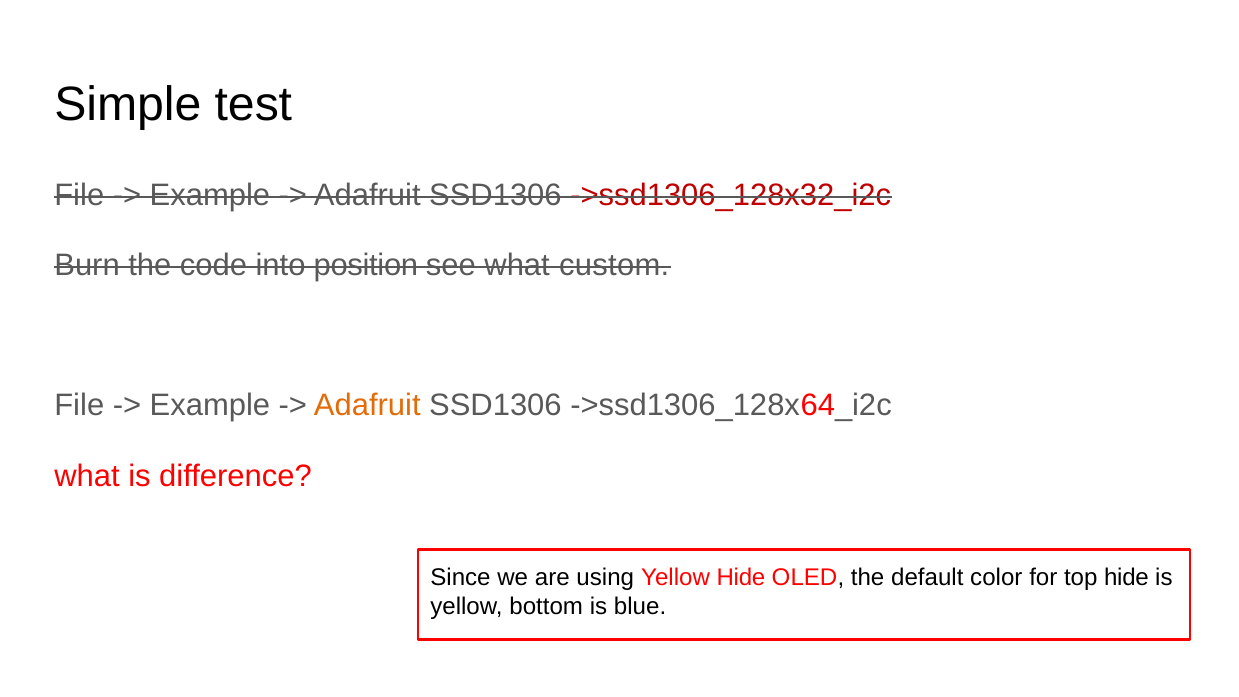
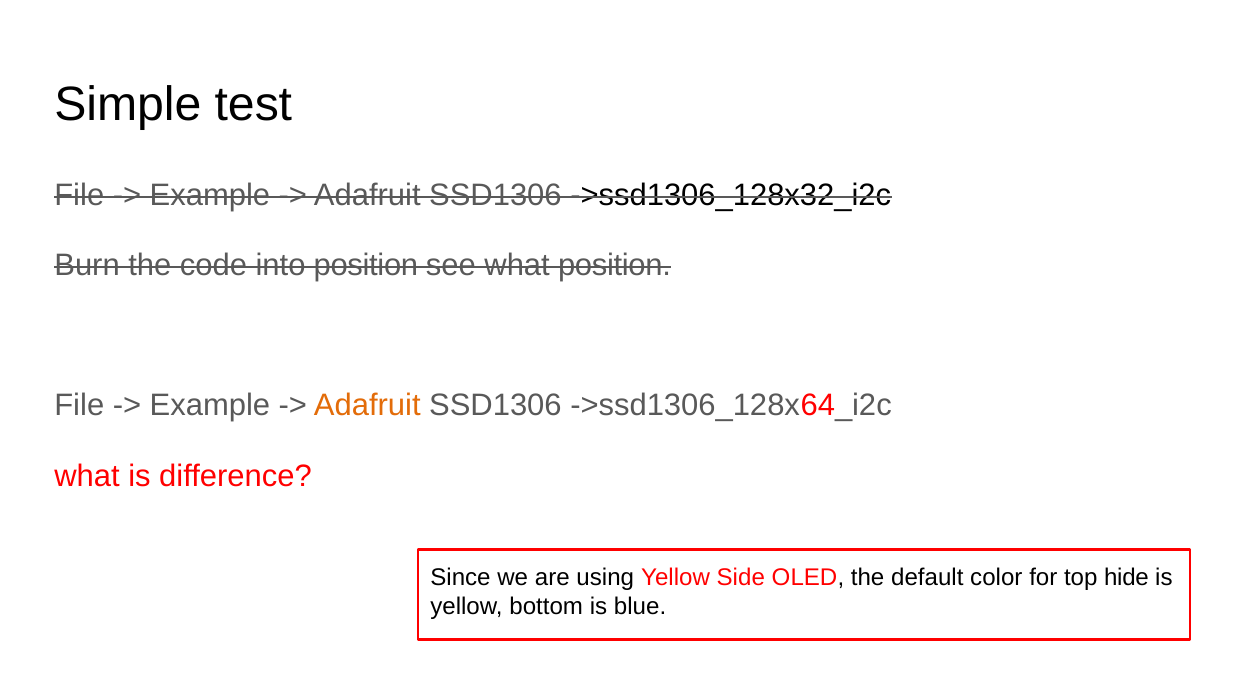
->ssd1306_128x32_i2c colour: red -> black (731, 195)
what custom: custom -> position (614, 265)
Yellow Hide: Hide -> Side (741, 578)
